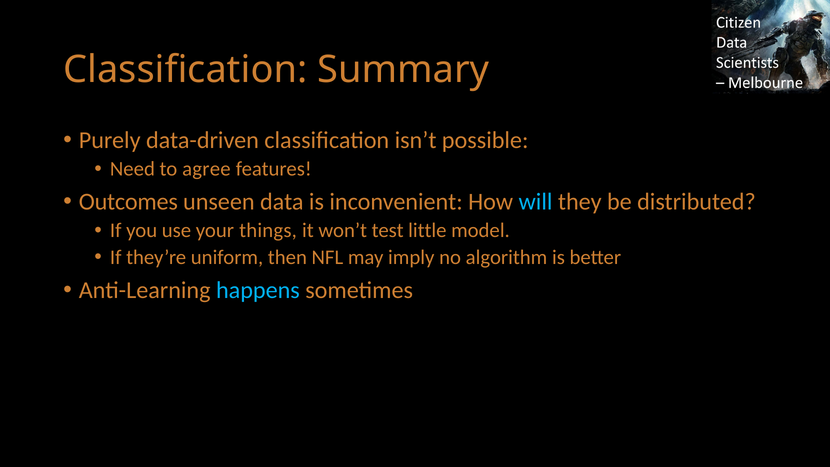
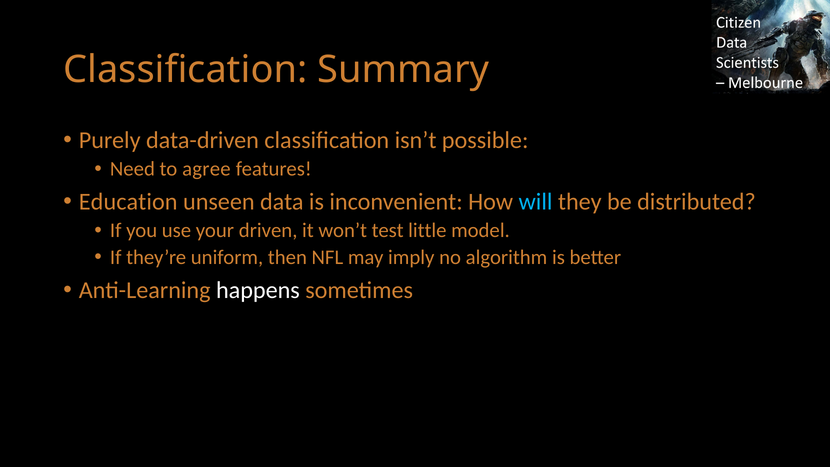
Outcomes: Outcomes -> Education (128, 202)
things: things -> driven (268, 230)
happens colour: light blue -> white (258, 290)
